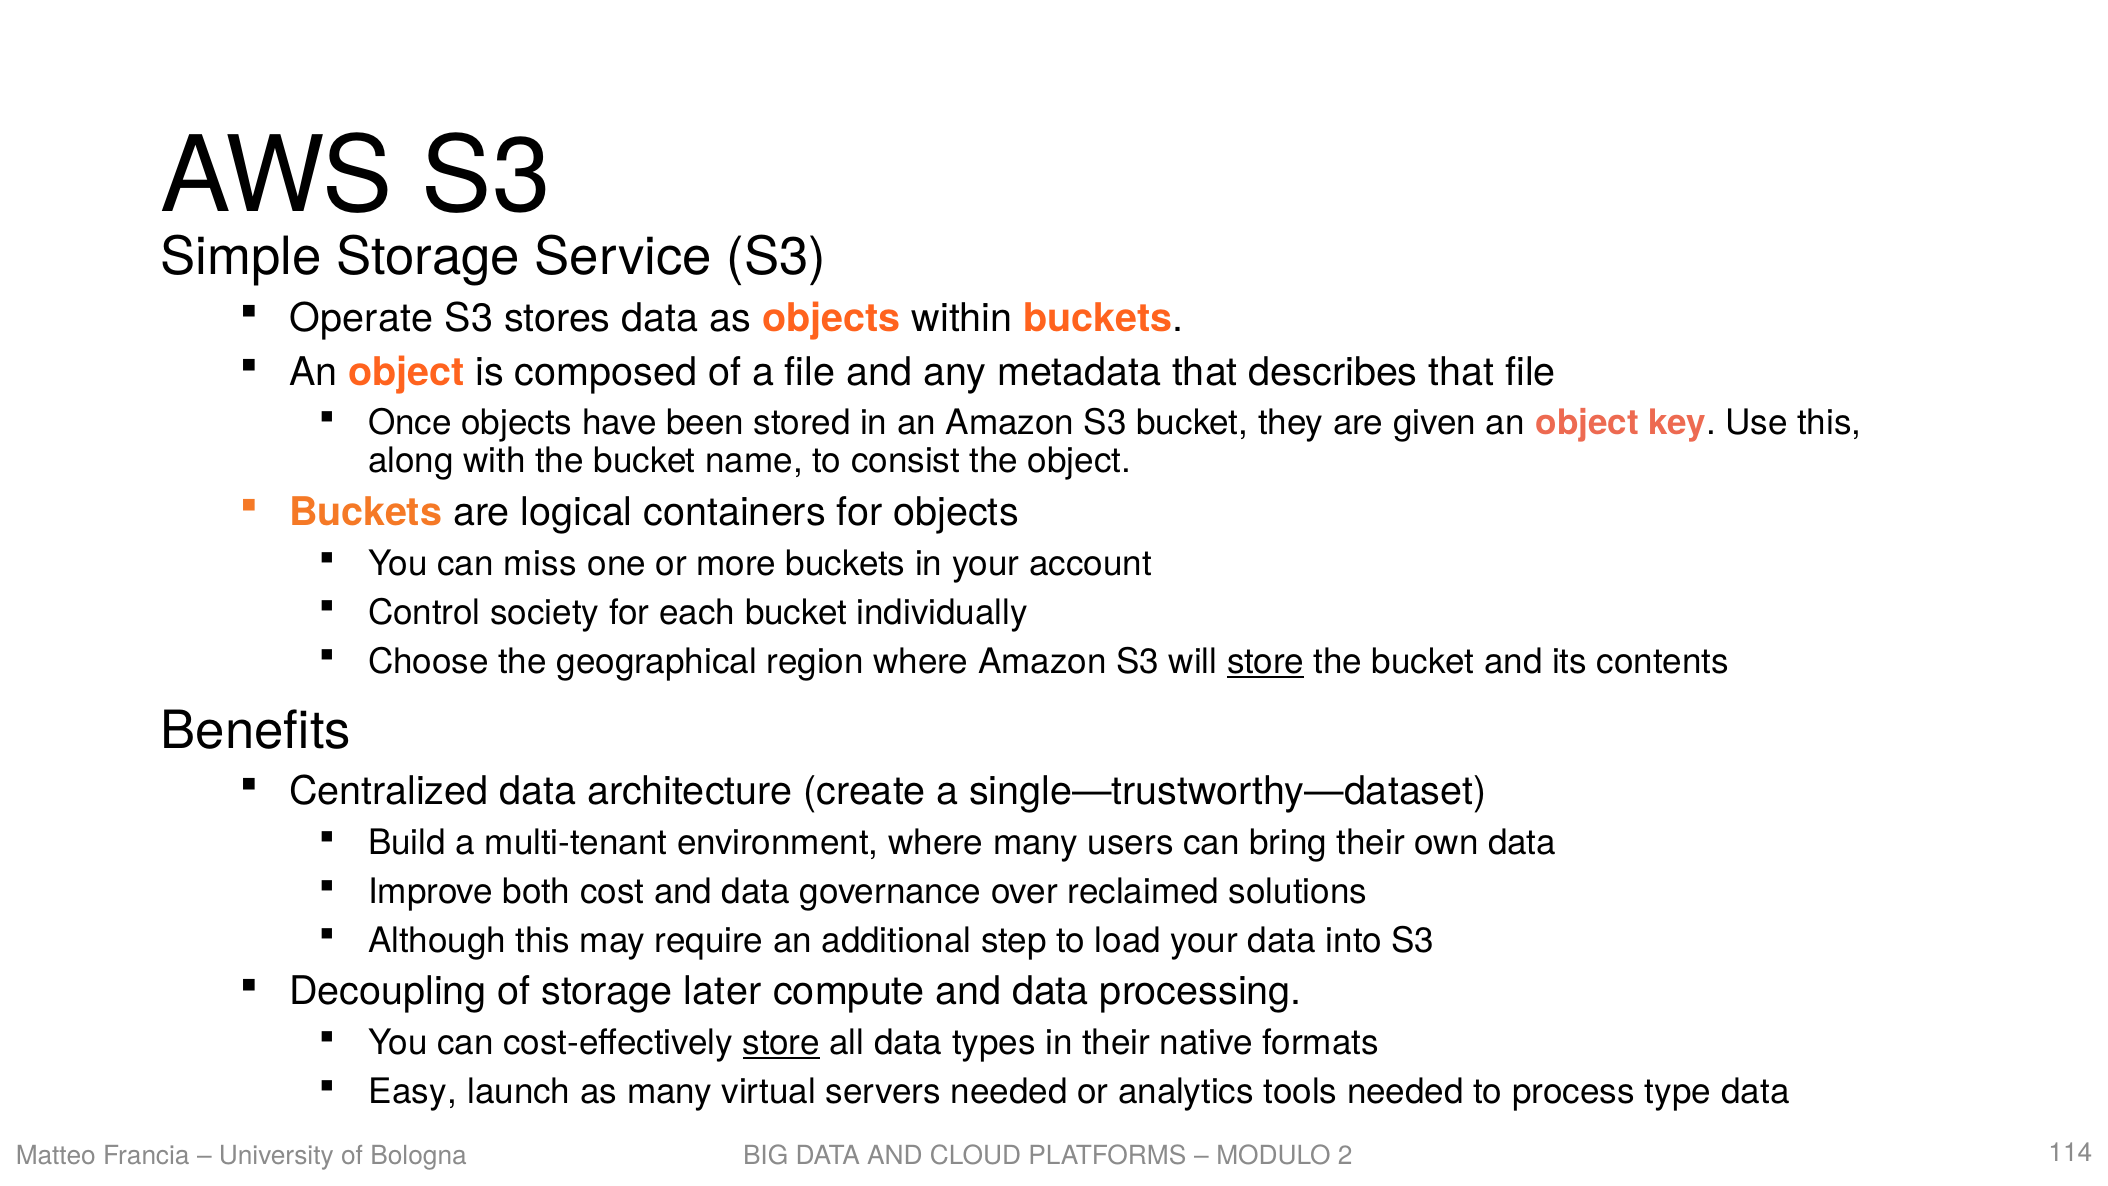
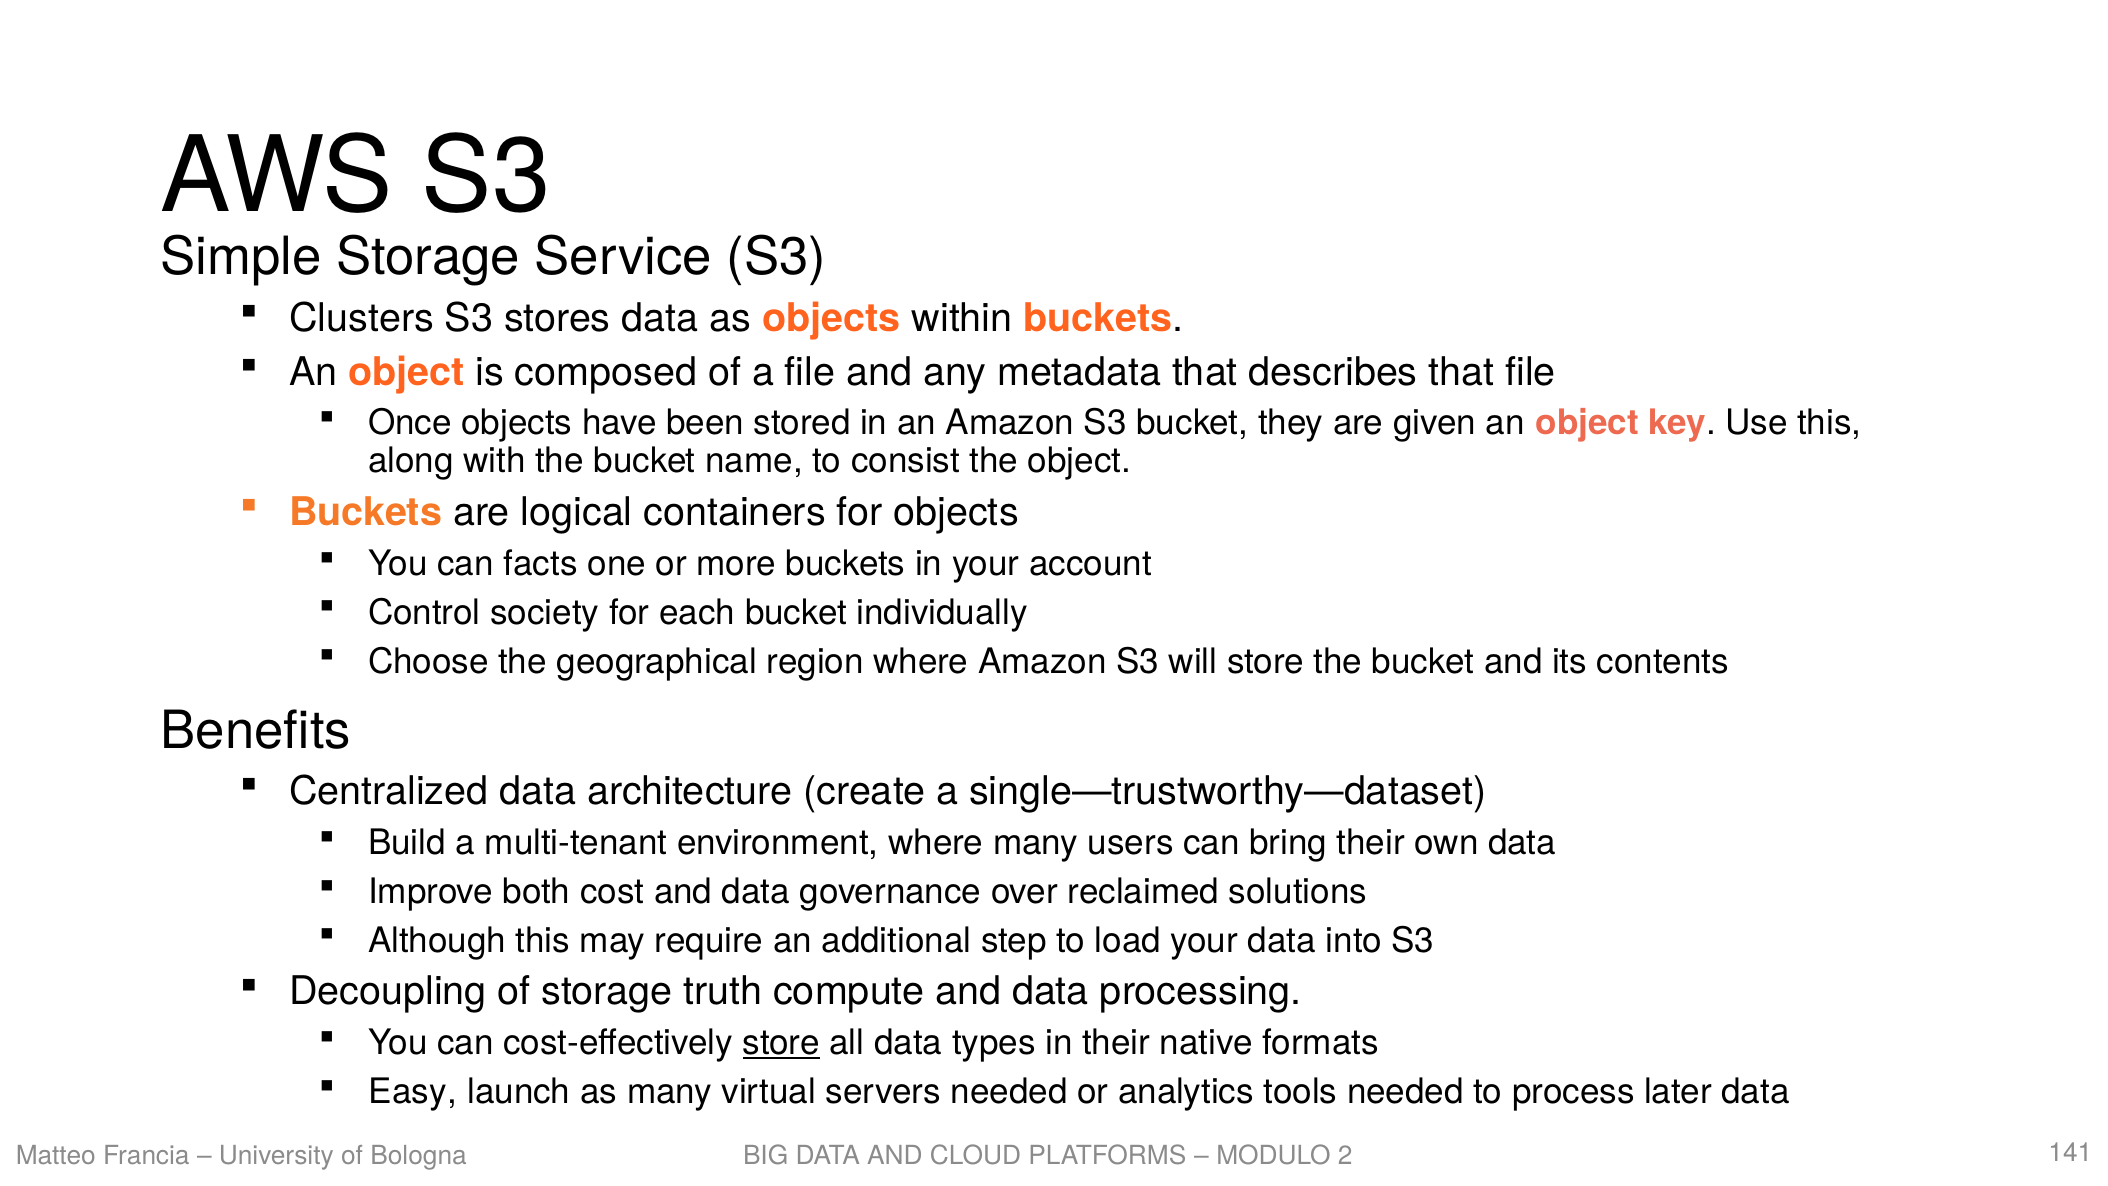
Operate: Operate -> Clusters (362, 318)
miss: miss -> facts (541, 564)
store underline: present -> none (1266, 661)
later: later -> truth (723, 992)
type: type -> later (1678, 1092)
114: 114 -> 141 (2070, 1153)
